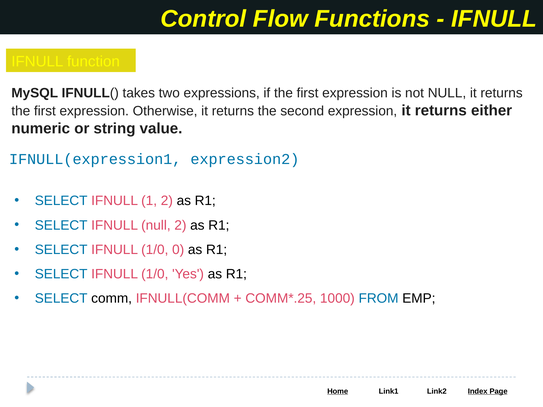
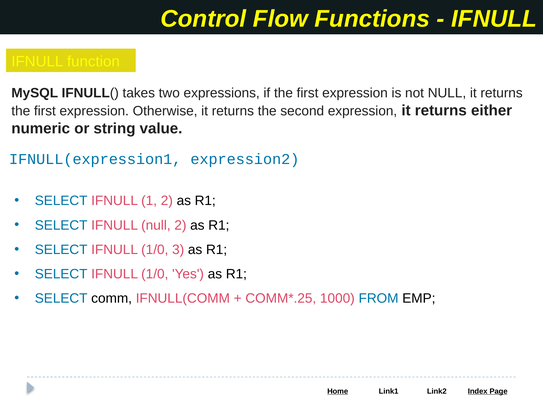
0: 0 -> 3 (178, 250)
